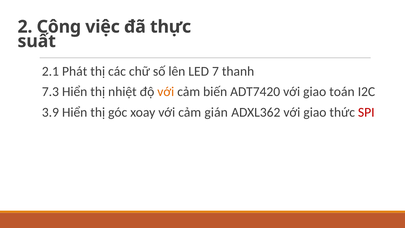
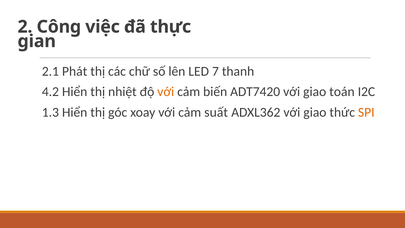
suất: suất -> gian (37, 41)
7.3: 7.3 -> 4.2 (50, 92)
3.9: 3.9 -> 1.3 (50, 112)
gián: gián -> suất (216, 112)
SPI colour: red -> orange (366, 112)
